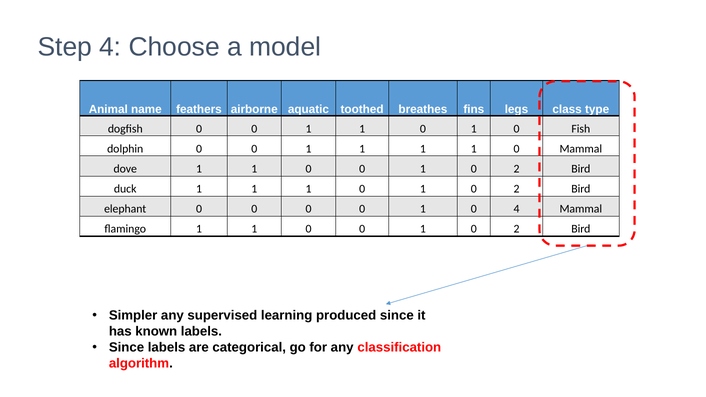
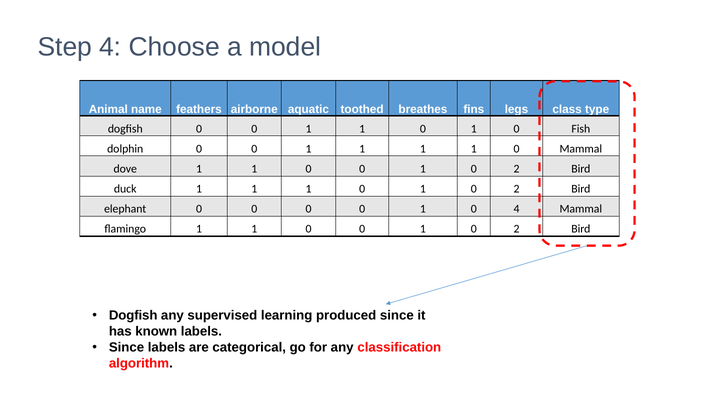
Simpler: Simpler -> Dogfish (133, 316)
